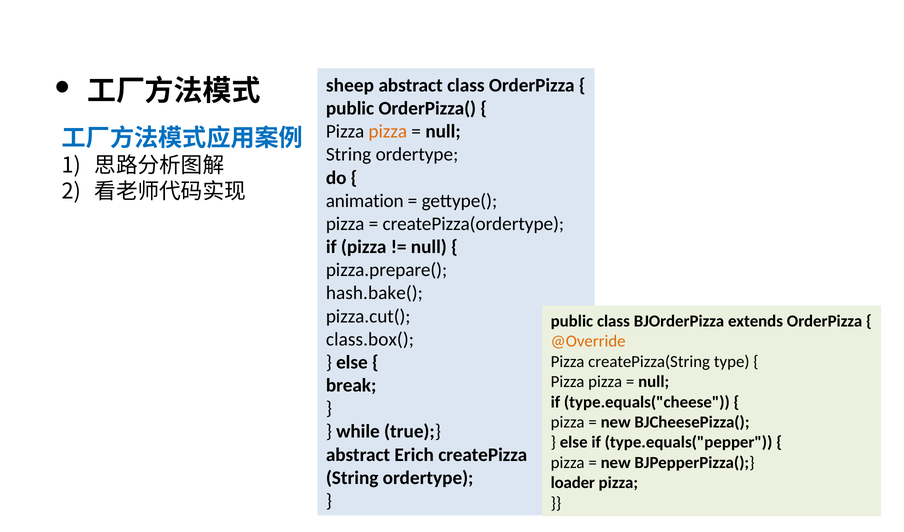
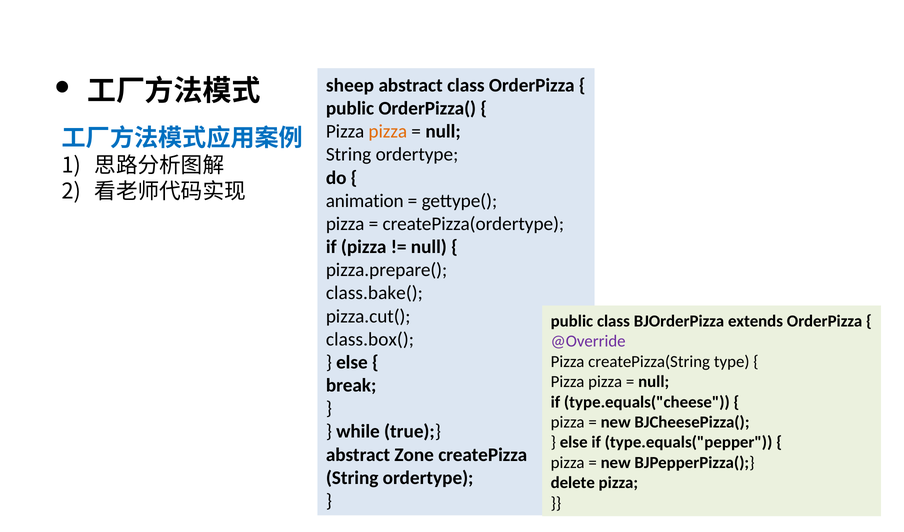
hash.bake(: hash.bake( -> class.bake( (374, 293)
@Override colour: orange -> purple (588, 341)
Erich: Erich -> Zone (414, 455)
loader: loader -> delete (573, 483)
